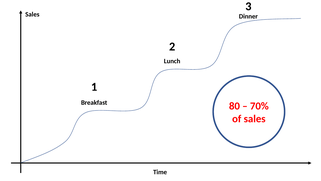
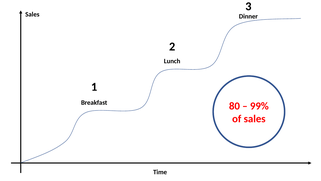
70%: 70% -> 99% (259, 106)
